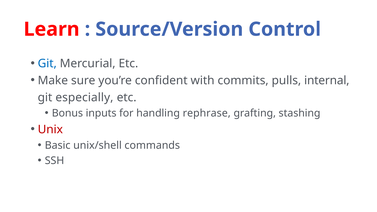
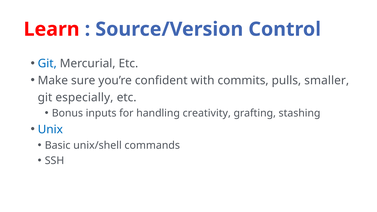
internal: internal -> smaller (327, 81)
rephrase: rephrase -> creativity (207, 113)
Unix colour: red -> blue (50, 130)
